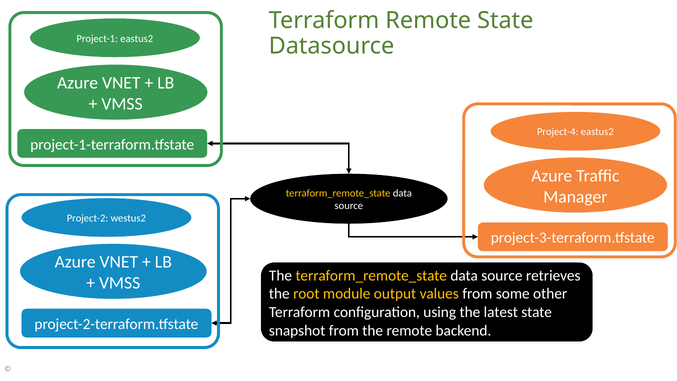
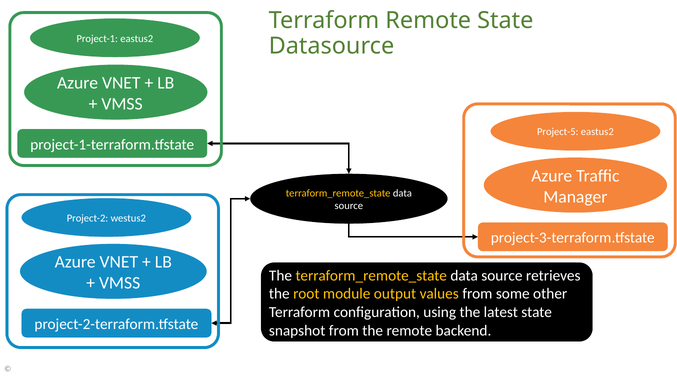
Project-4: Project-4 -> Project-5 (558, 132)
